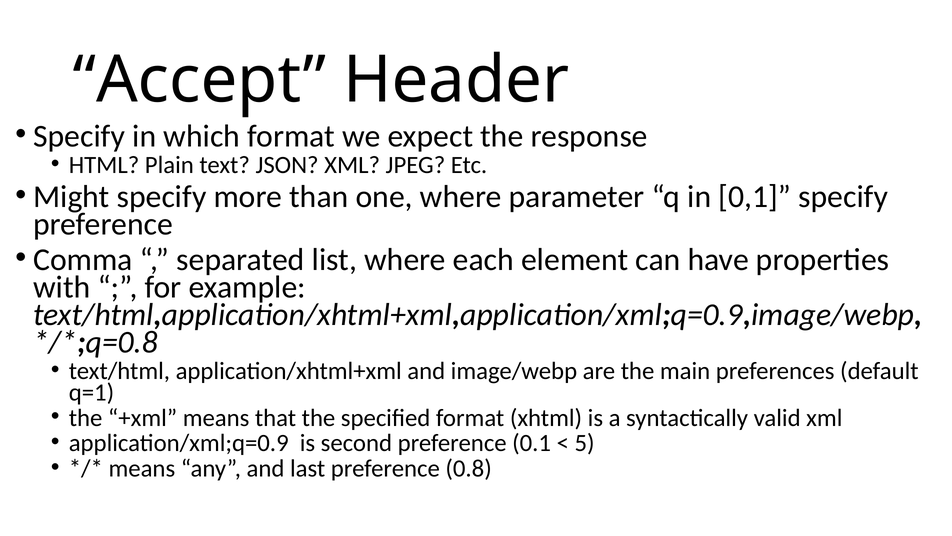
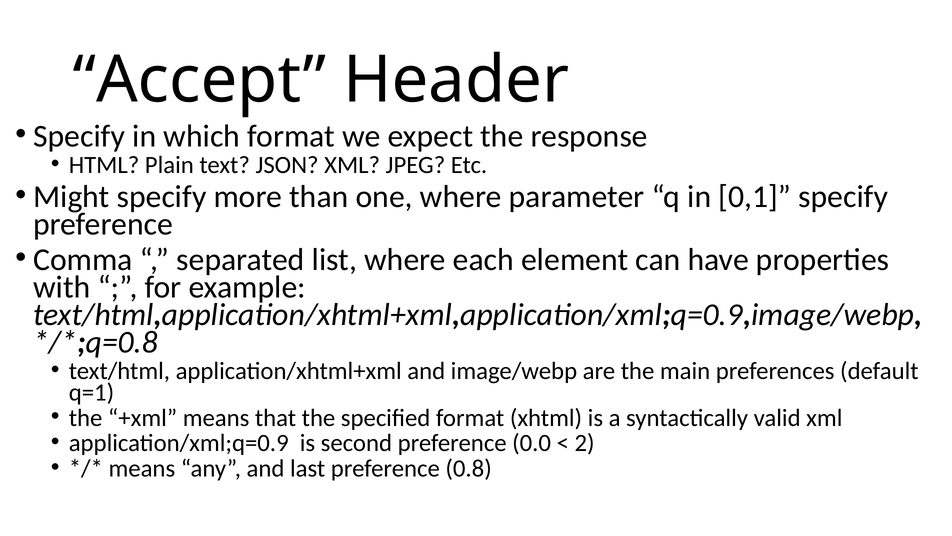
0.1: 0.1 -> 0.0 (532, 443)
5: 5 -> 2 (585, 443)
